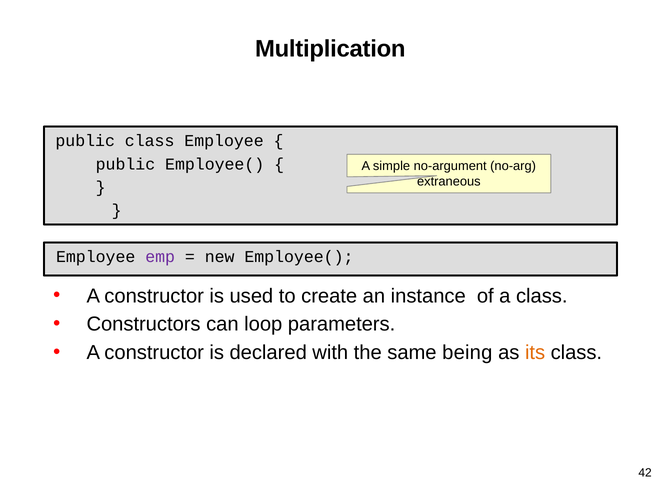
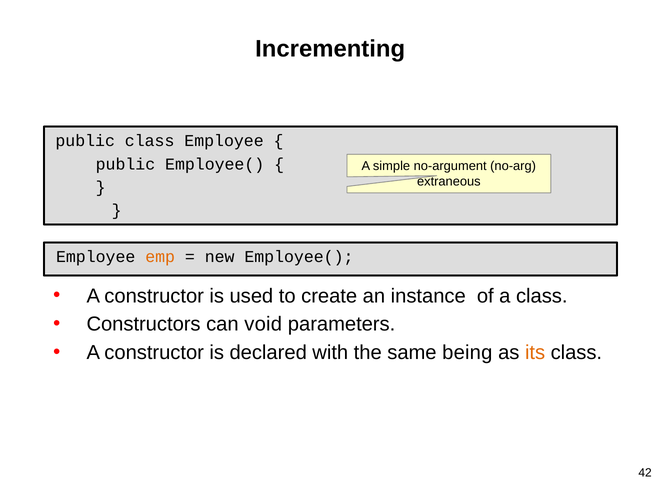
Multiplication: Multiplication -> Incrementing (330, 49)
emp colour: purple -> orange (160, 257)
loop: loop -> void (263, 324)
